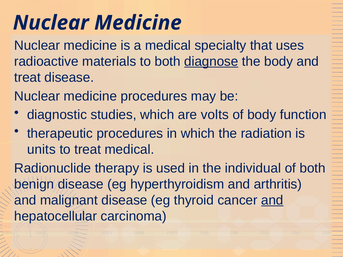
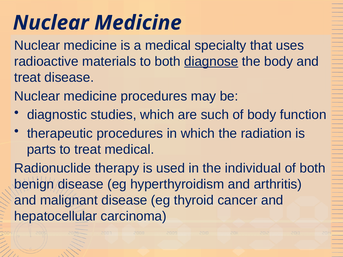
volts: volts -> such (215, 115)
units: units -> parts (42, 150)
and underline: present -> none (272, 200)
